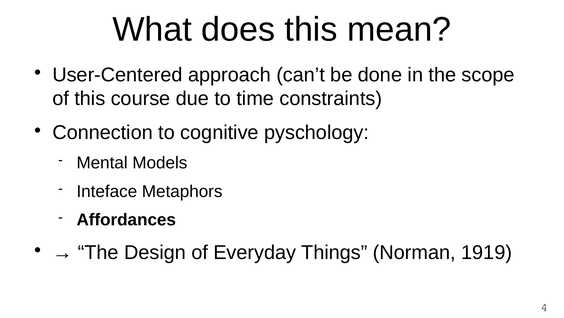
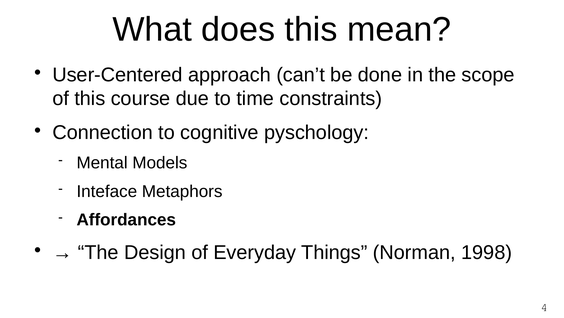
1919: 1919 -> 1998 (487, 252)
